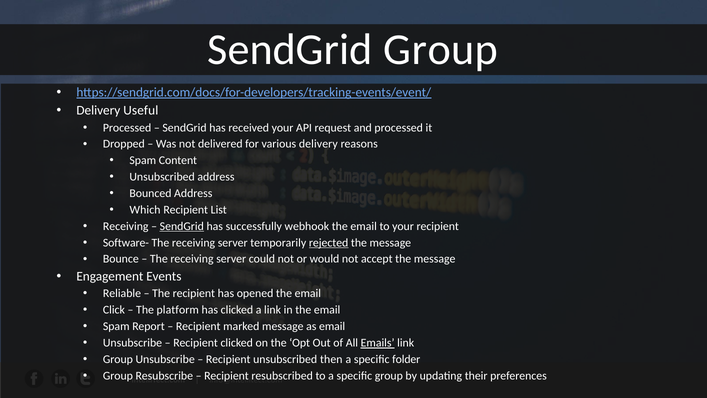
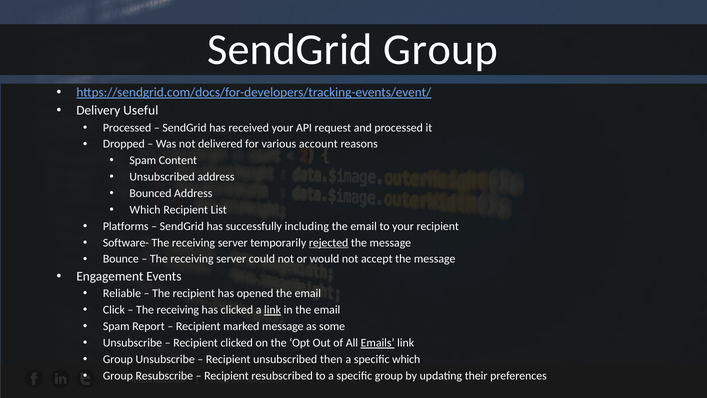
various delivery: delivery -> account (318, 144)
Receiving: Receiving -> Platforms (126, 226)
SendGrid underline: present -> none (182, 226)
webhook: webhook -> including (307, 226)
platform: platform -> receiving (178, 310)
link underline: none -> present (273, 310)
as email: email -> some (332, 326)
specific folder: folder -> which (406, 359)
